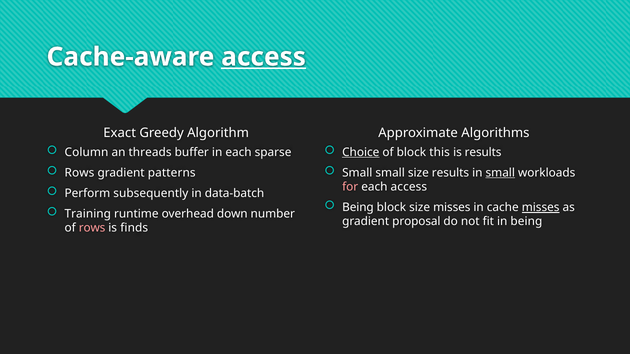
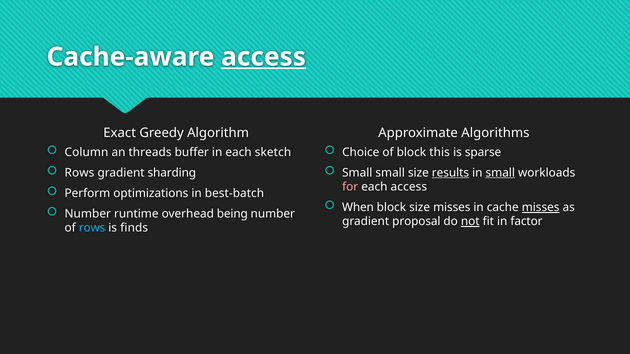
sparse: sparse -> sketch (273, 152)
Choice underline: present -> none (361, 152)
is results: results -> sparse (483, 152)
patterns: patterns -> sharding (172, 173)
results underline: none -> present (451, 173)
subsequently: subsequently -> optimizations (151, 193)
data-batch: data-batch -> best-batch (234, 193)
Being: Being -> When (358, 208)
Training: Training -> Number (88, 214)
down: down -> being (232, 214)
not underline: none -> present (470, 222)
in being: being -> factor (527, 222)
rows colour: pink -> light blue (92, 228)
